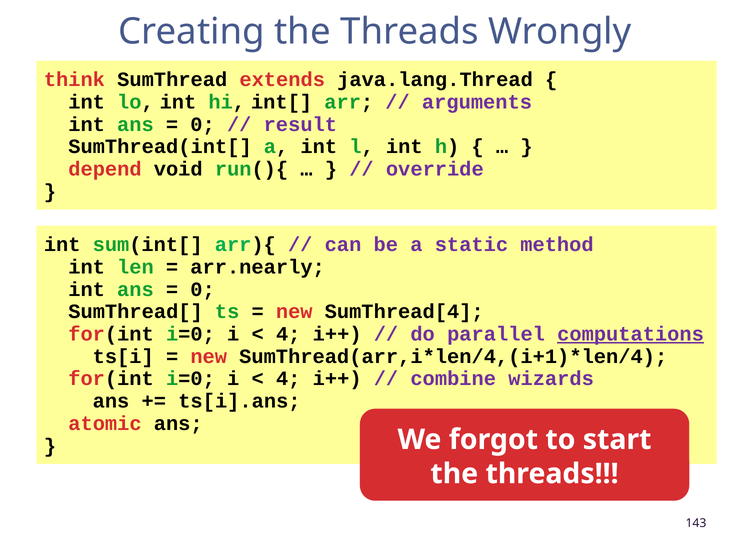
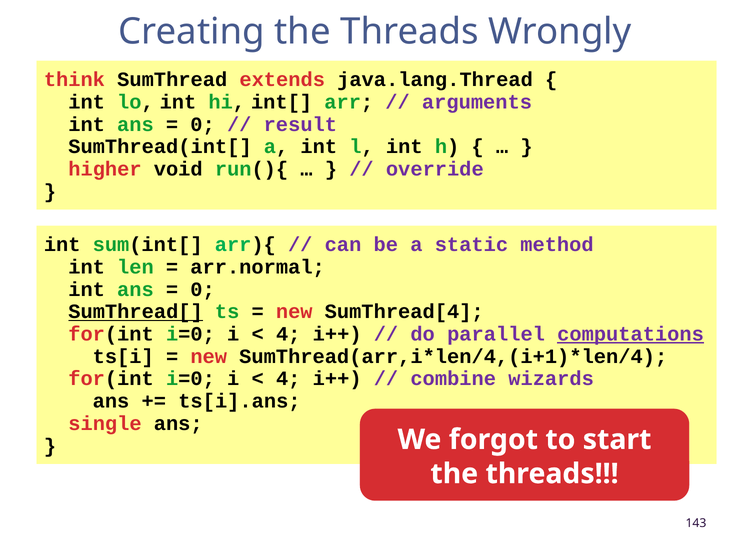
depend: depend -> higher (105, 169)
arr.nearly: arr.nearly -> arr.normal (258, 267)
SumThread[ underline: none -> present (136, 312)
atomic: atomic -> single (105, 423)
